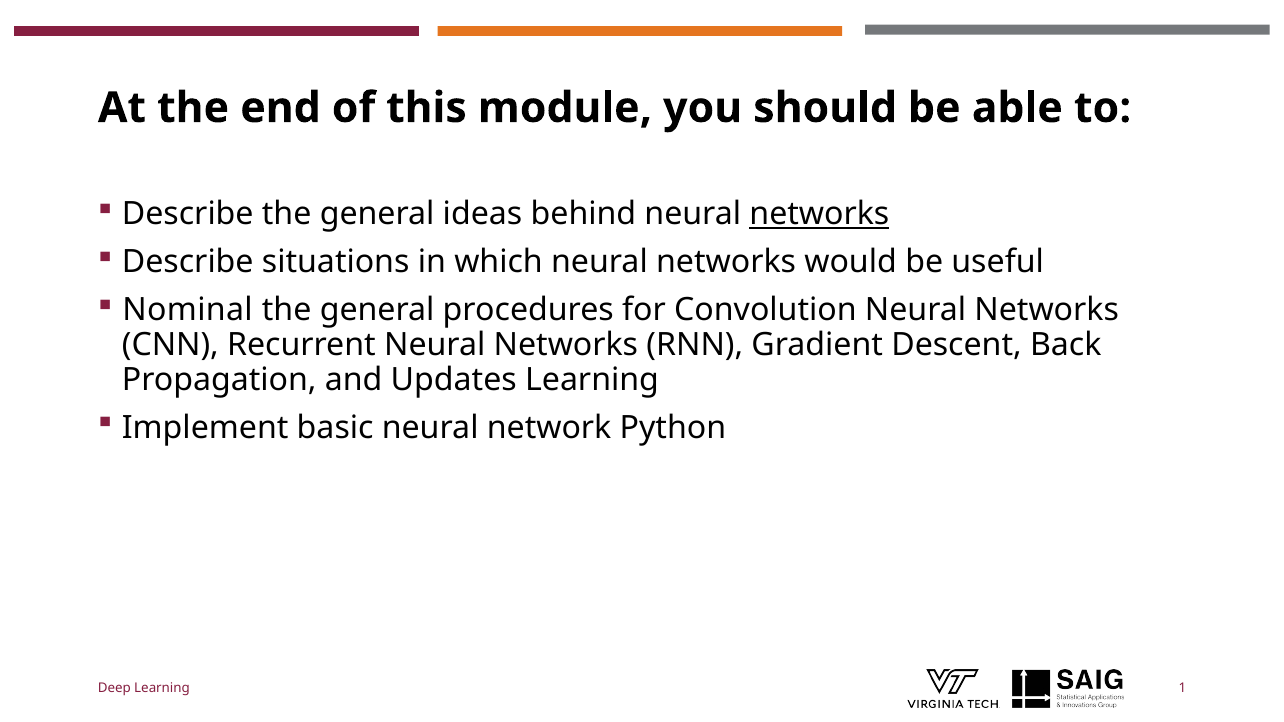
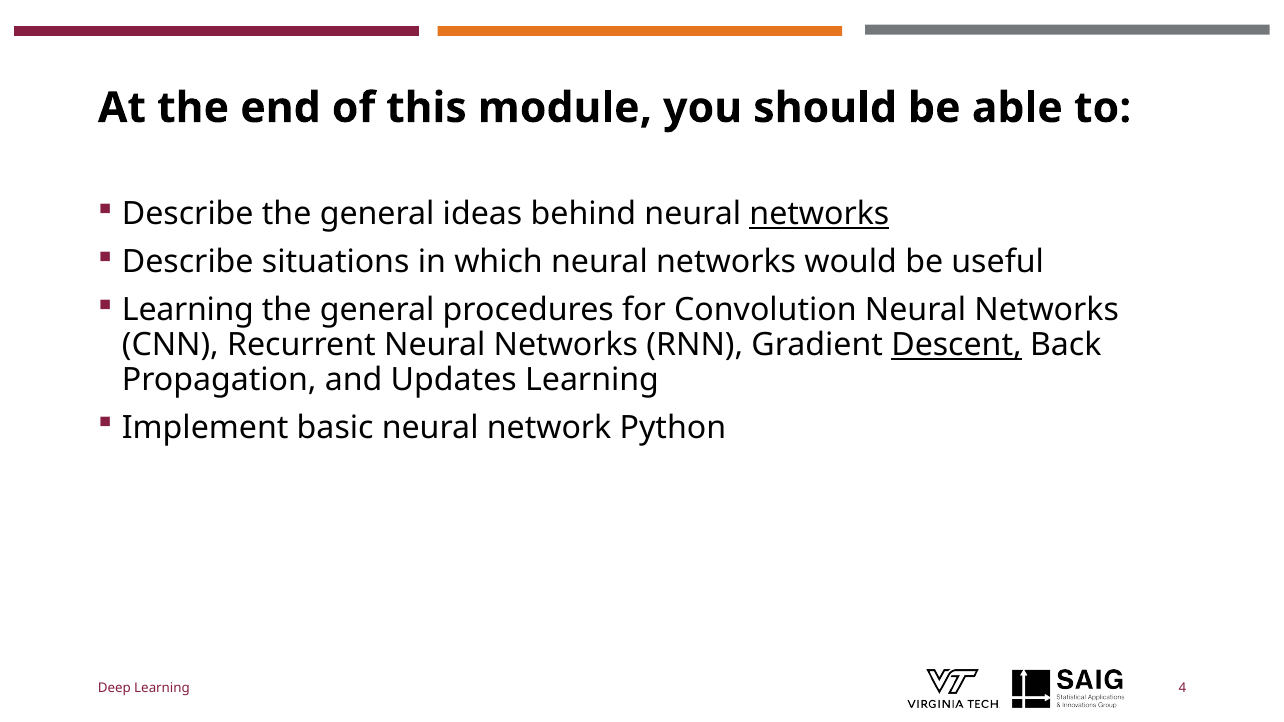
Nominal: Nominal -> Learning (188, 310)
Descent underline: none -> present (957, 345)
1: 1 -> 4 (1182, 689)
